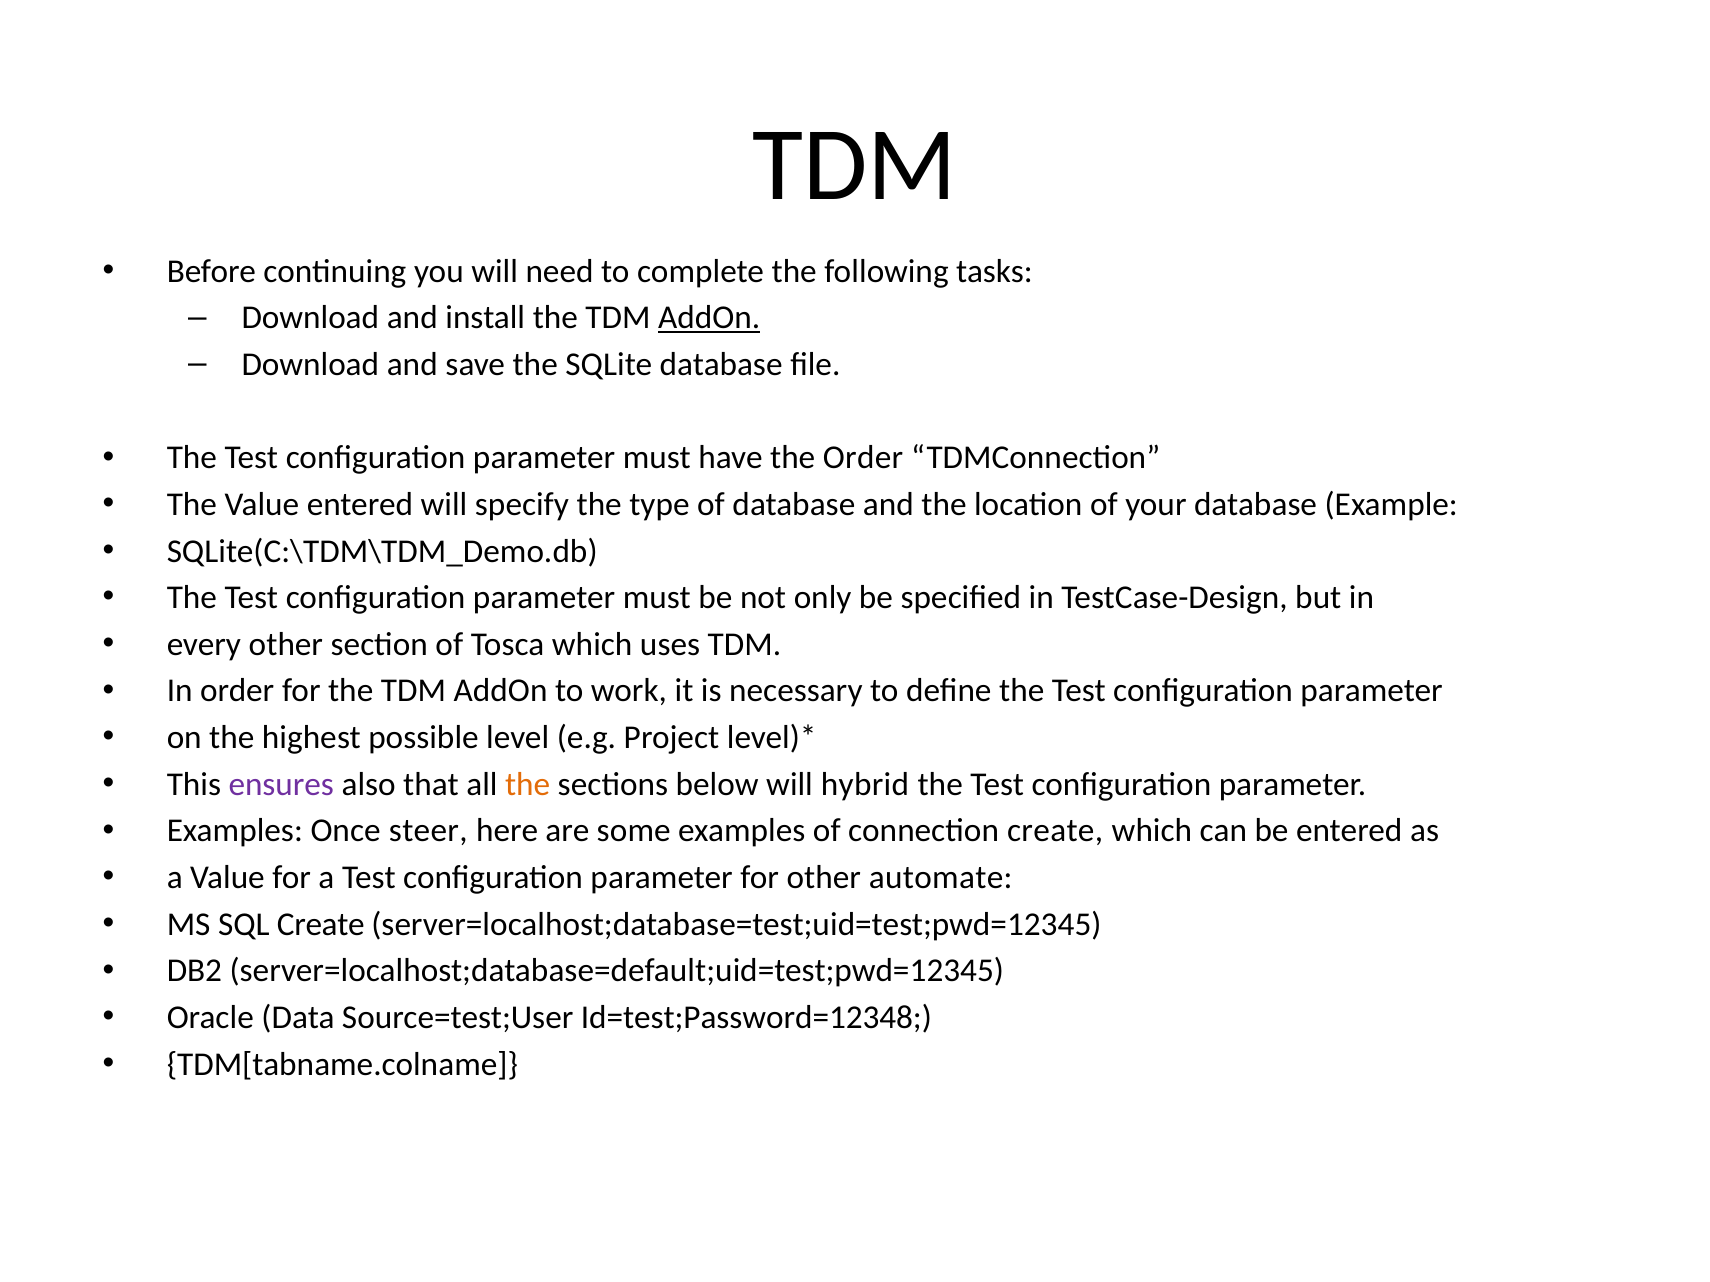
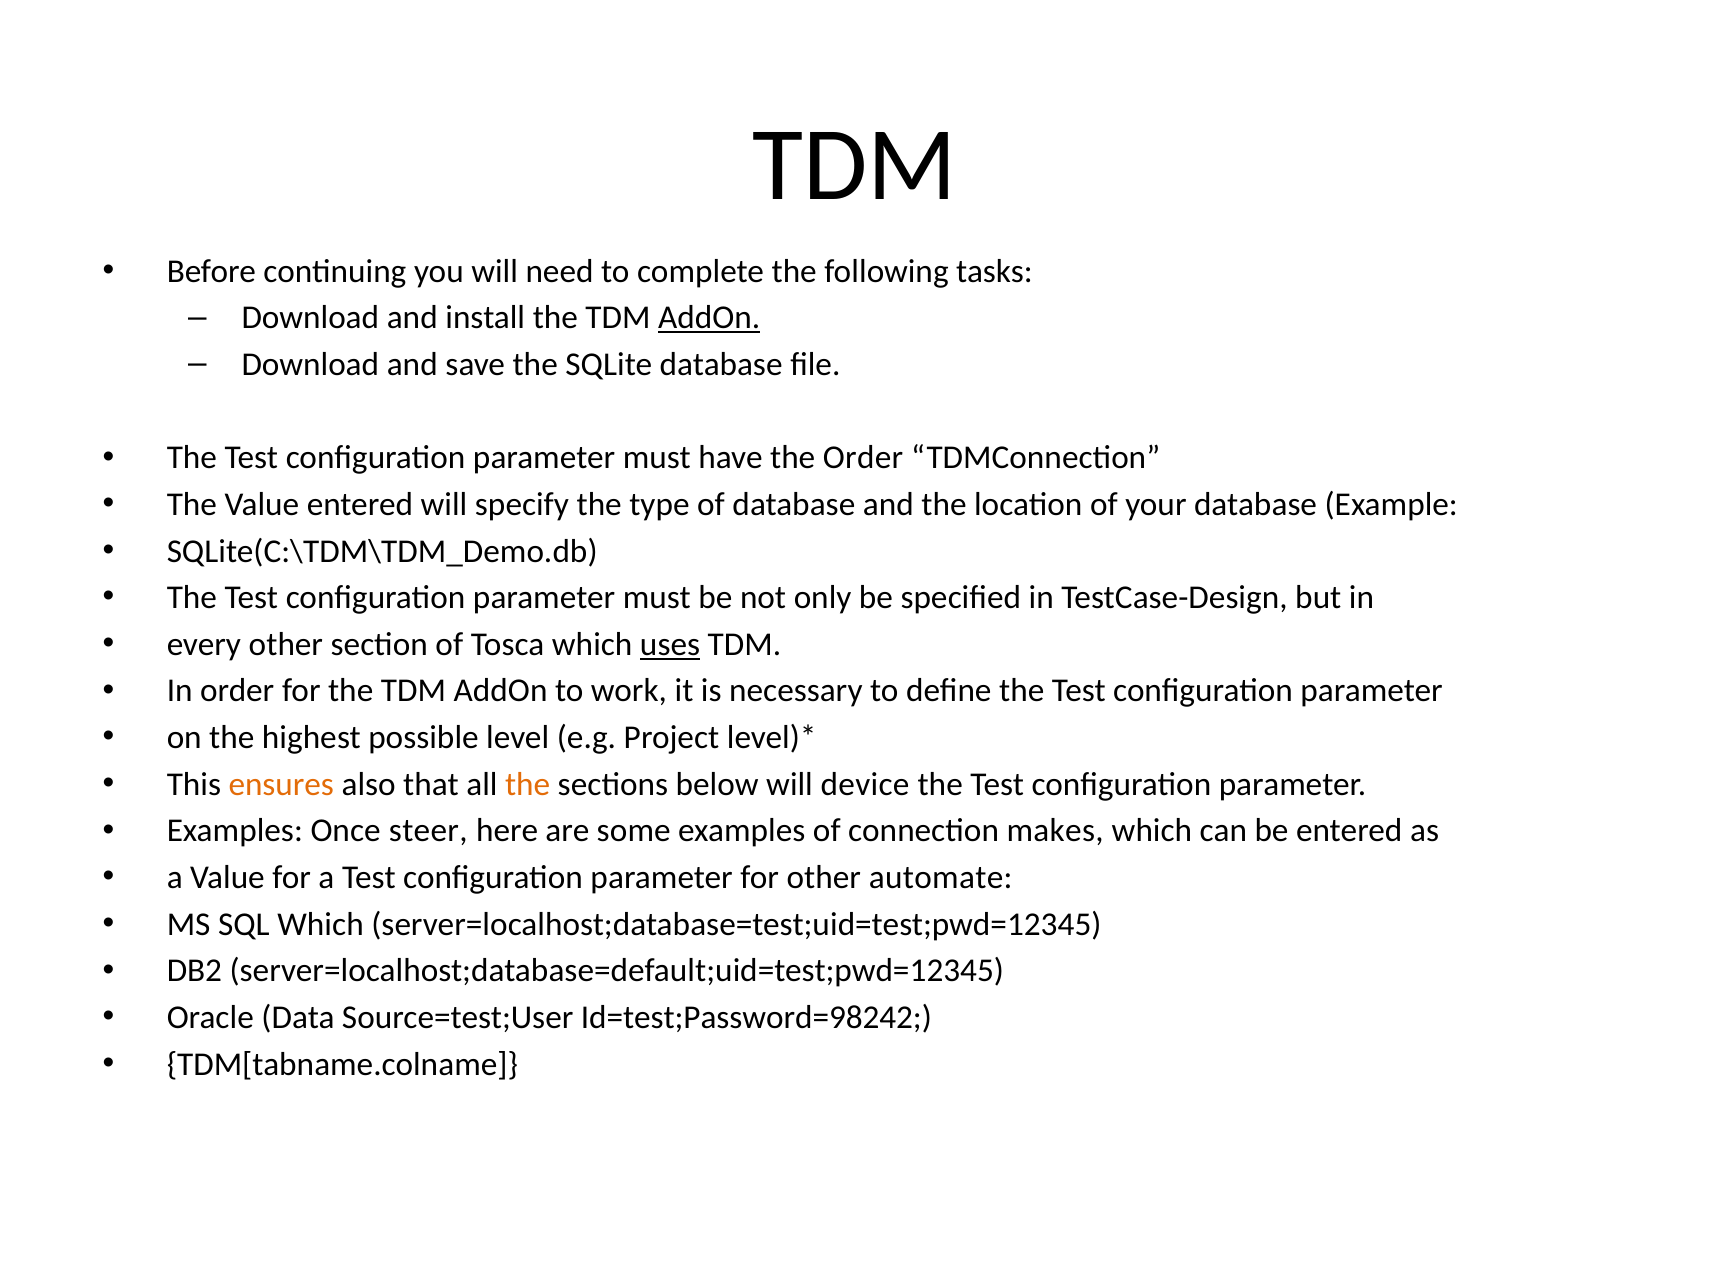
uses underline: none -> present (670, 645)
ensures colour: purple -> orange (281, 785)
hybrid: hybrid -> device (865, 785)
connection create: create -> makes (1055, 831)
SQL Create: Create -> Which (321, 925)
Id=test;Password=12348: Id=test;Password=12348 -> Id=test;Password=98242 (756, 1018)
